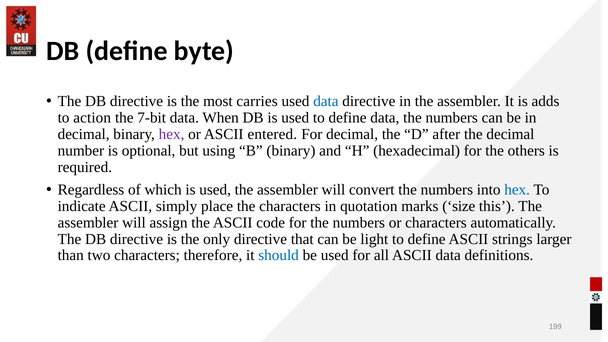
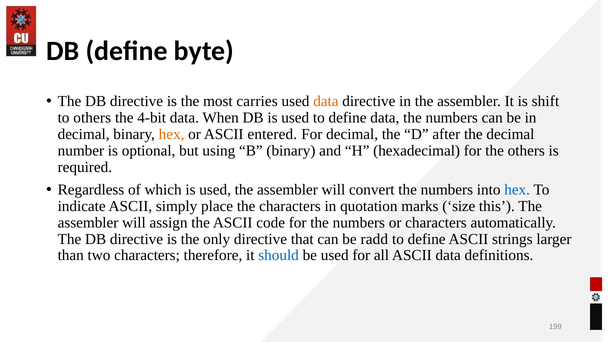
data colour: blue -> orange (326, 101)
adds: adds -> shift (545, 101)
to action: action -> others (92, 118)
7-bit: 7-bit -> 4-bit (152, 118)
hex colour: purple -> orange (172, 134)
light: light -> radd (374, 239)
